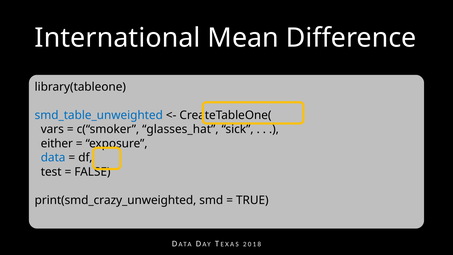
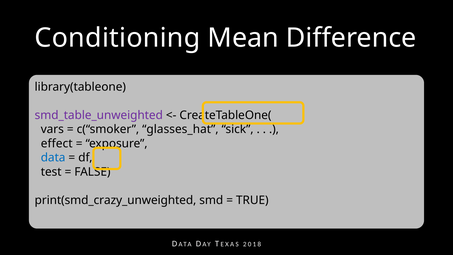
International: International -> Conditioning (117, 38)
smd_table_unweighted colour: blue -> purple (99, 115)
either: either -> effect (57, 143)
